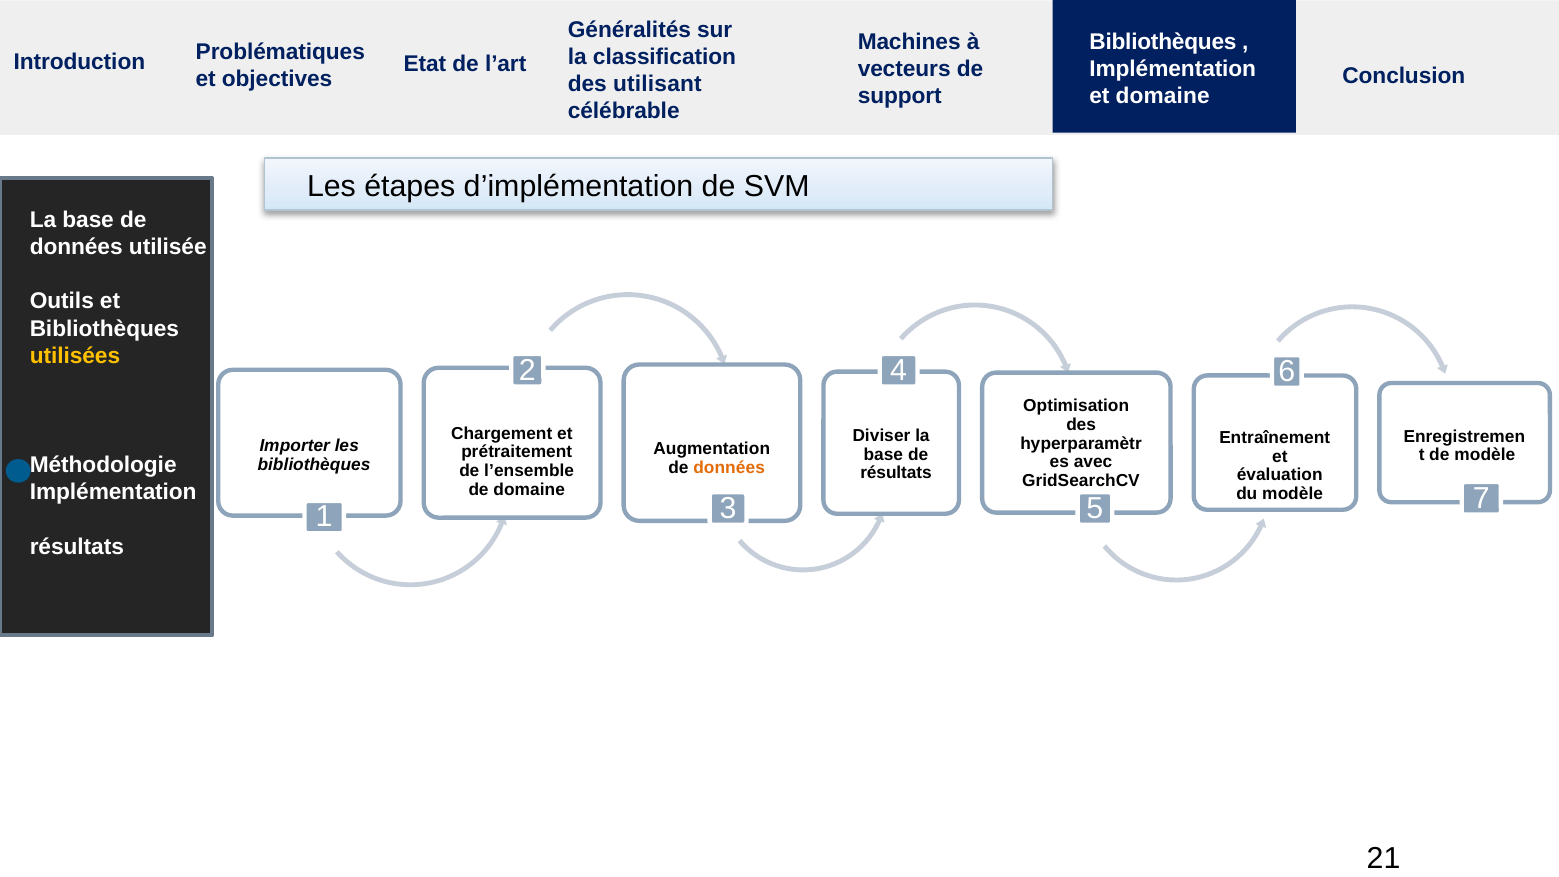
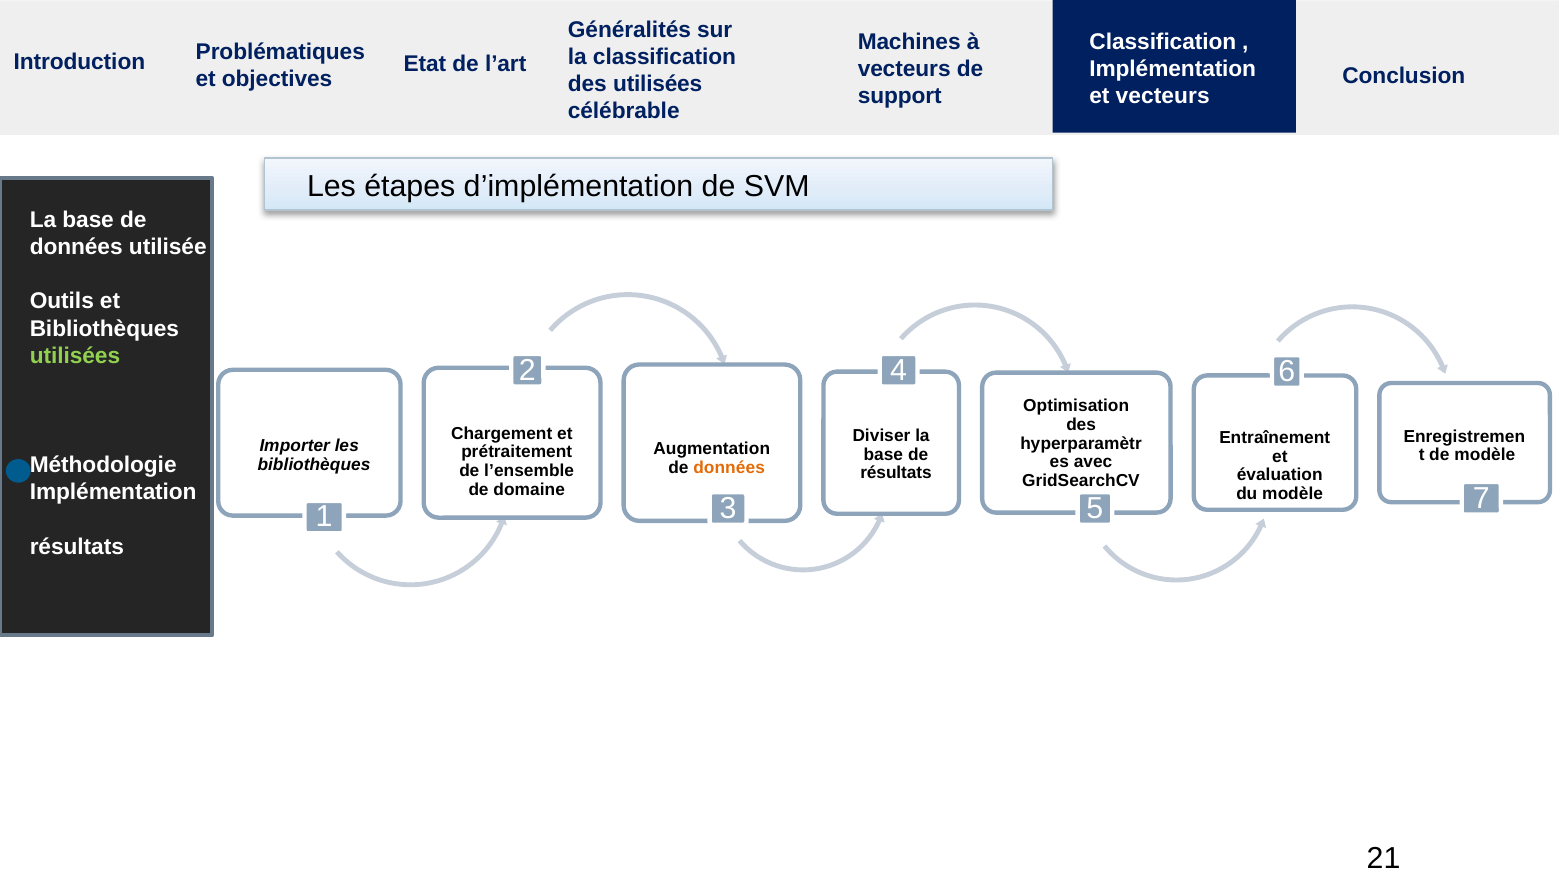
Bibliothèques: Bibliothèques -> Classification (1163, 42)
des utilisant: utilisant -> utilisées (658, 84)
et domaine: domaine -> vecteurs (1163, 96)
utilisées colour: yellow -> light green (75, 356)
